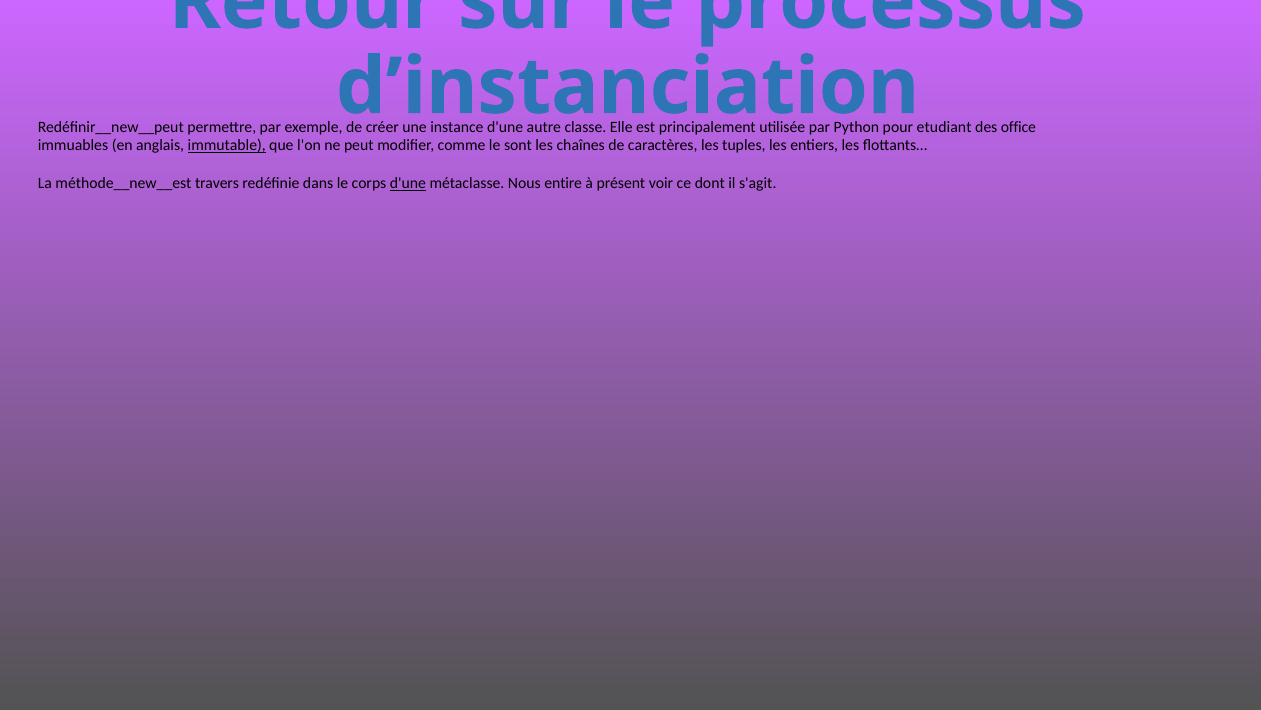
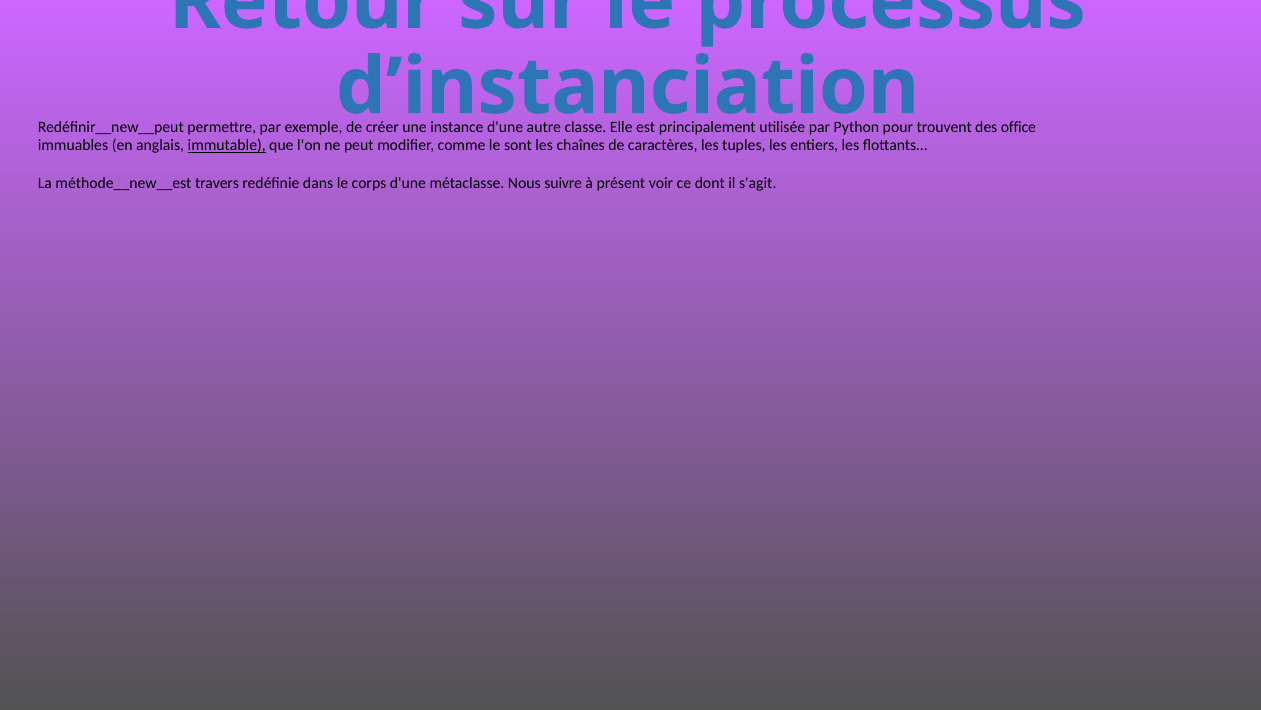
etudiant: etudiant -> trouvent (944, 127)
d'une underline: present -> none (408, 183)
entire: entire -> suivre (563, 183)
